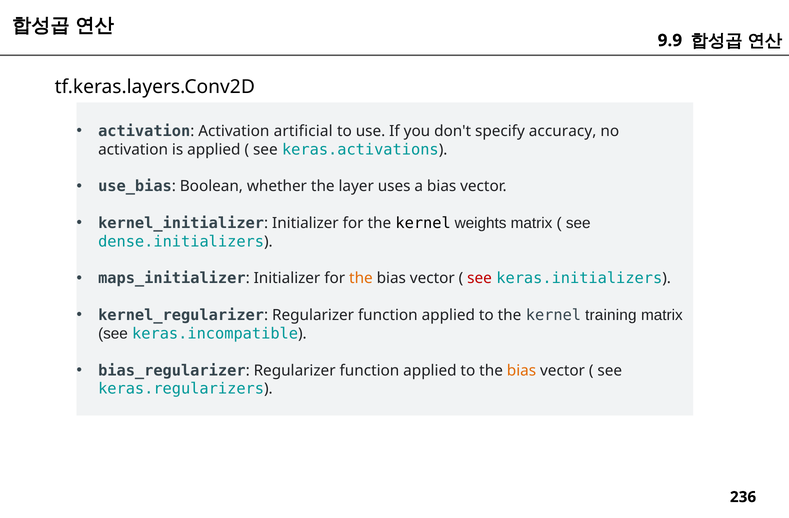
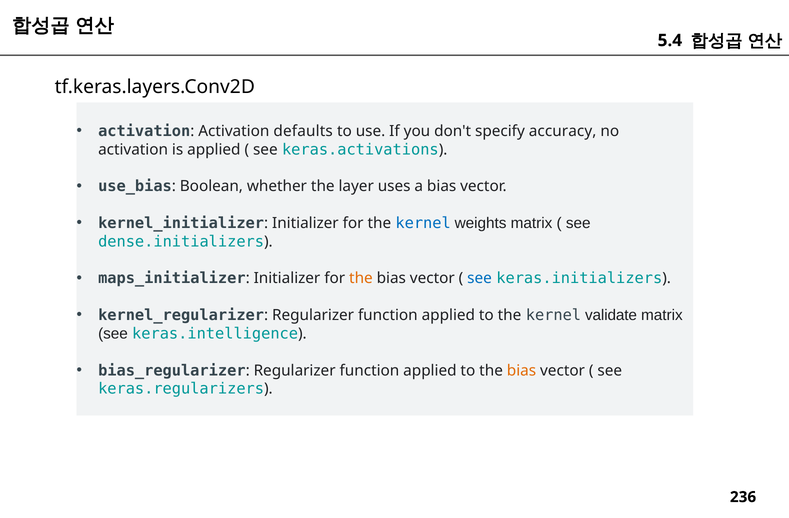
9.9: 9.9 -> 5.4 (670, 40)
artificial: artificial -> defaults (303, 131)
kernel colour: black -> blue (423, 223)
see colour: red -> blue (480, 279)
training: training -> validate (611, 315)
keras.incompatible: keras.incompatible -> keras.intelligence (215, 334)
